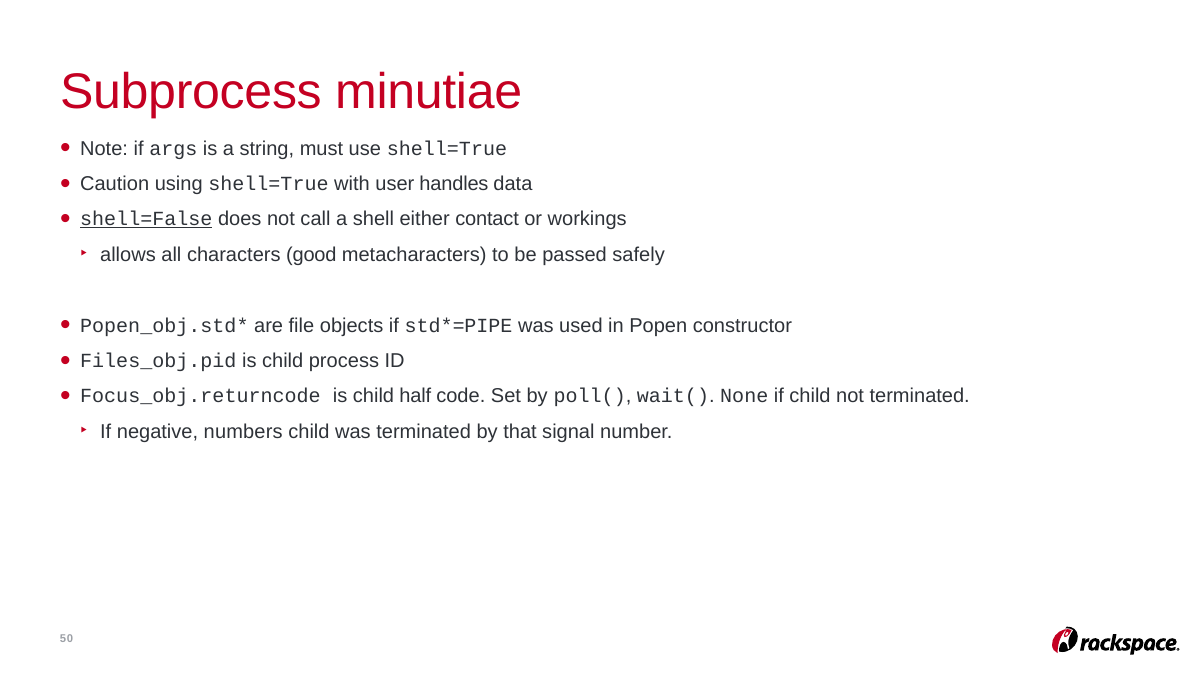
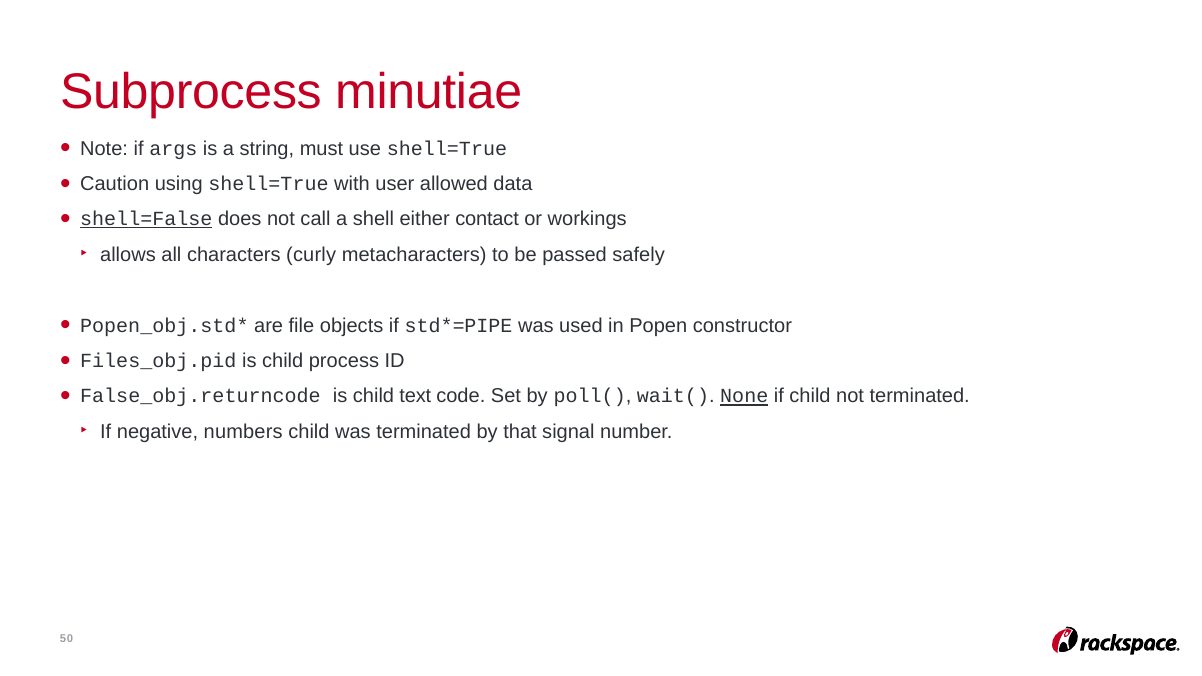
handles: handles -> allowed (454, 184)
good: good -> curly (311, 255)
Focus_obj.returncode: Focus_obj.returncode -> False_obj.returncode (200, 396)
half: half -> text (415, 396)
None underline: none -> present (744, 396)
